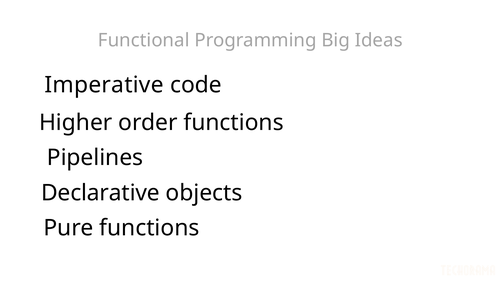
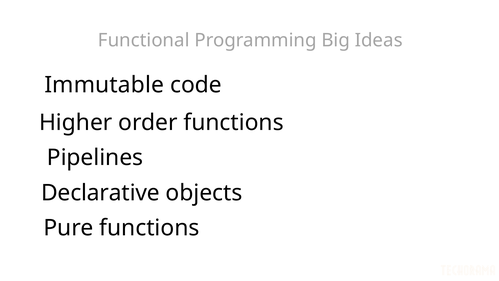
Imperative: Imperative -> Immutable (104, 85)
